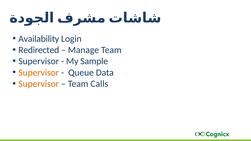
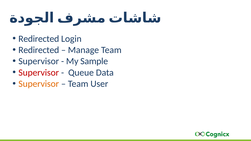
Availability: Availability -> Redirected (39, 39)
Supervisor colour: orange -> red (39, 73)
Calls: Calls -> User (99, 84)
